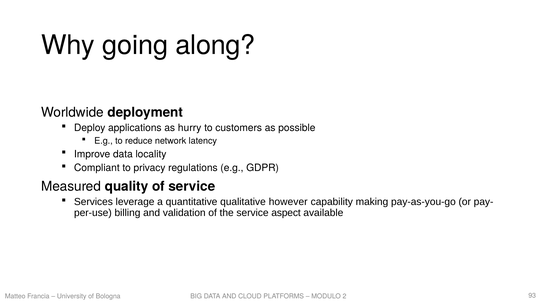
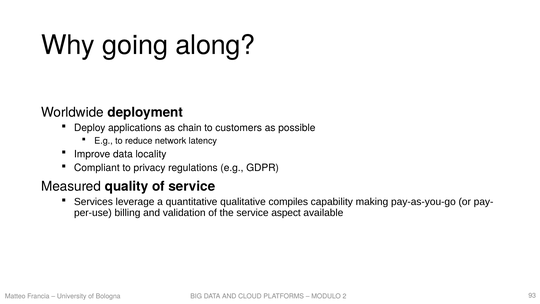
hurry: hurry -> chain (190, 128)
however: however -> compiles (288, 202)
